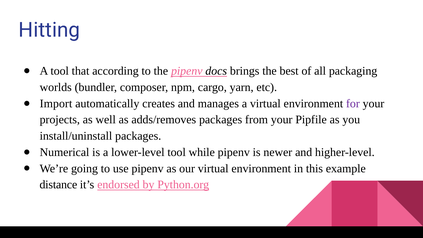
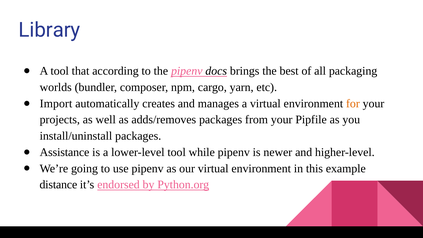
Hitting: Hitting -> Library (49, 30)
for colour: purple -> orange (353, 104)
Numerical: Numerical -> Assistance (65, 152)
